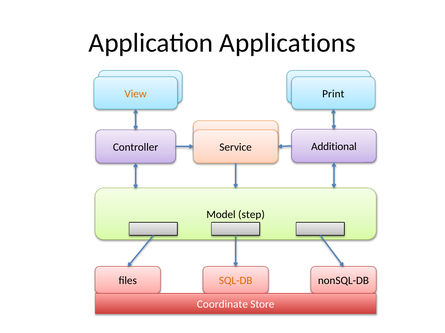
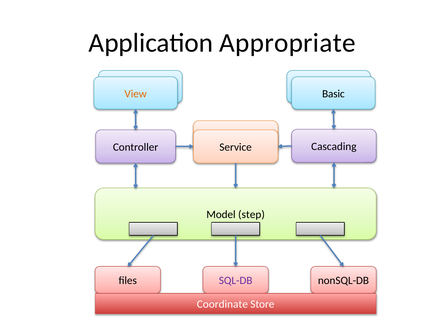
Applications: Applications -> Appropriate (287, 43)
Print: Print -> Basic (333, 94)
Additional: Additional -> Cascading (334, 147)
SQL-DB colour: orange -> purple (236, 281)
